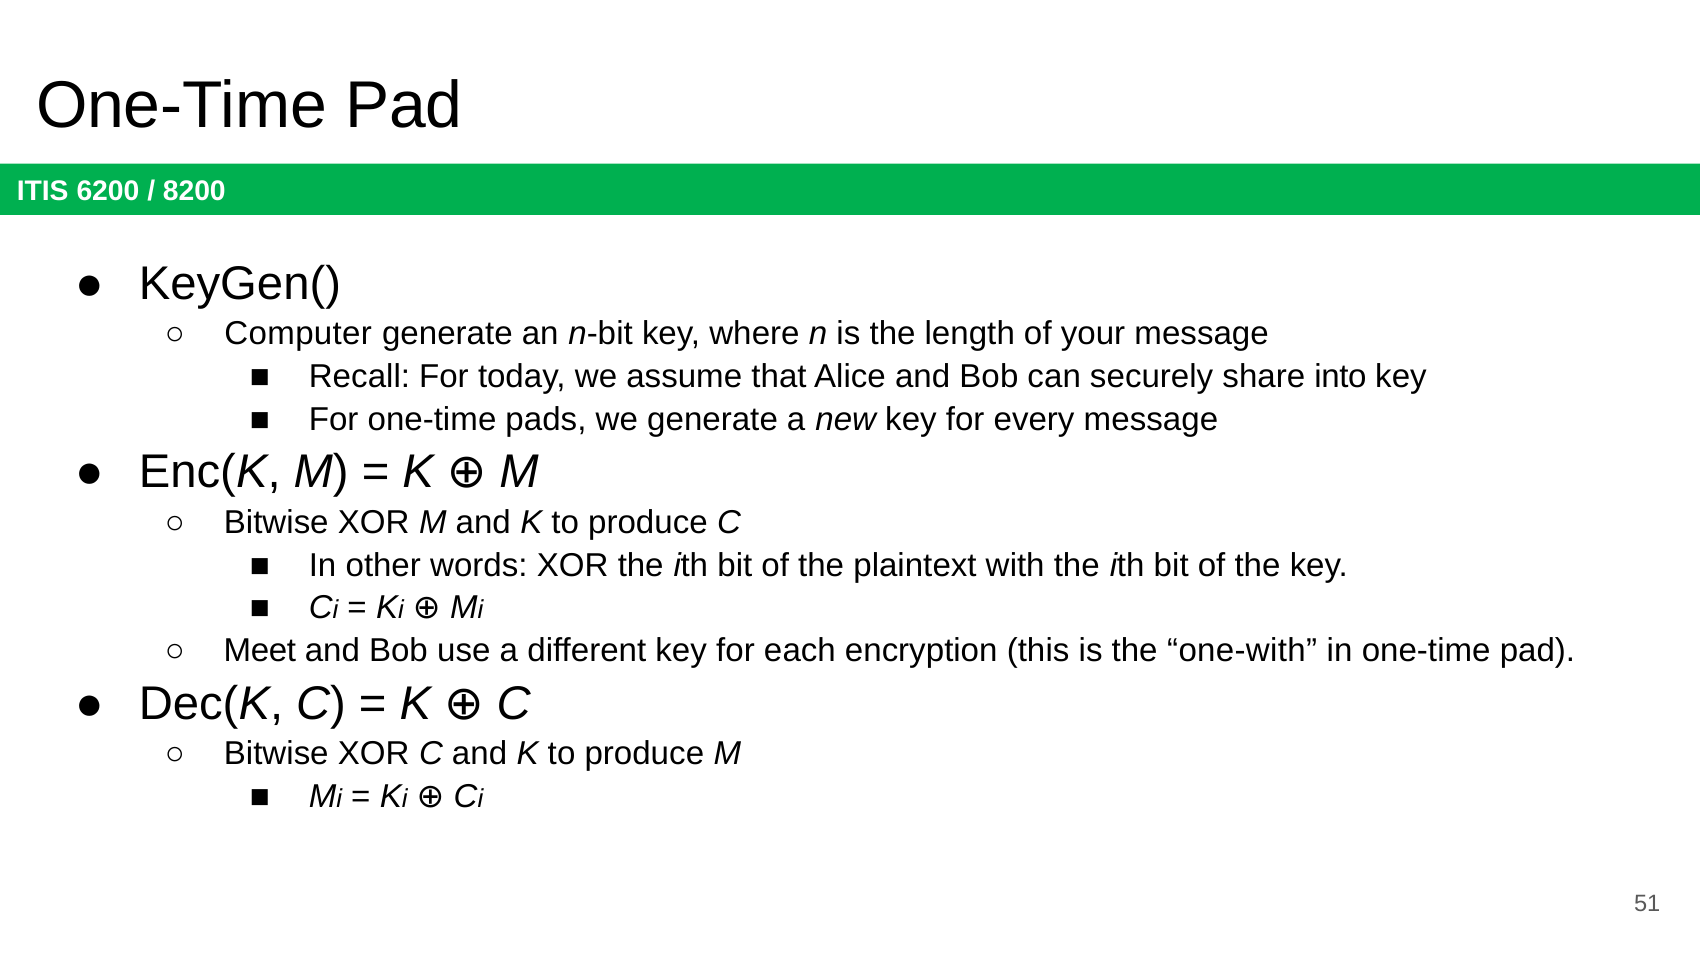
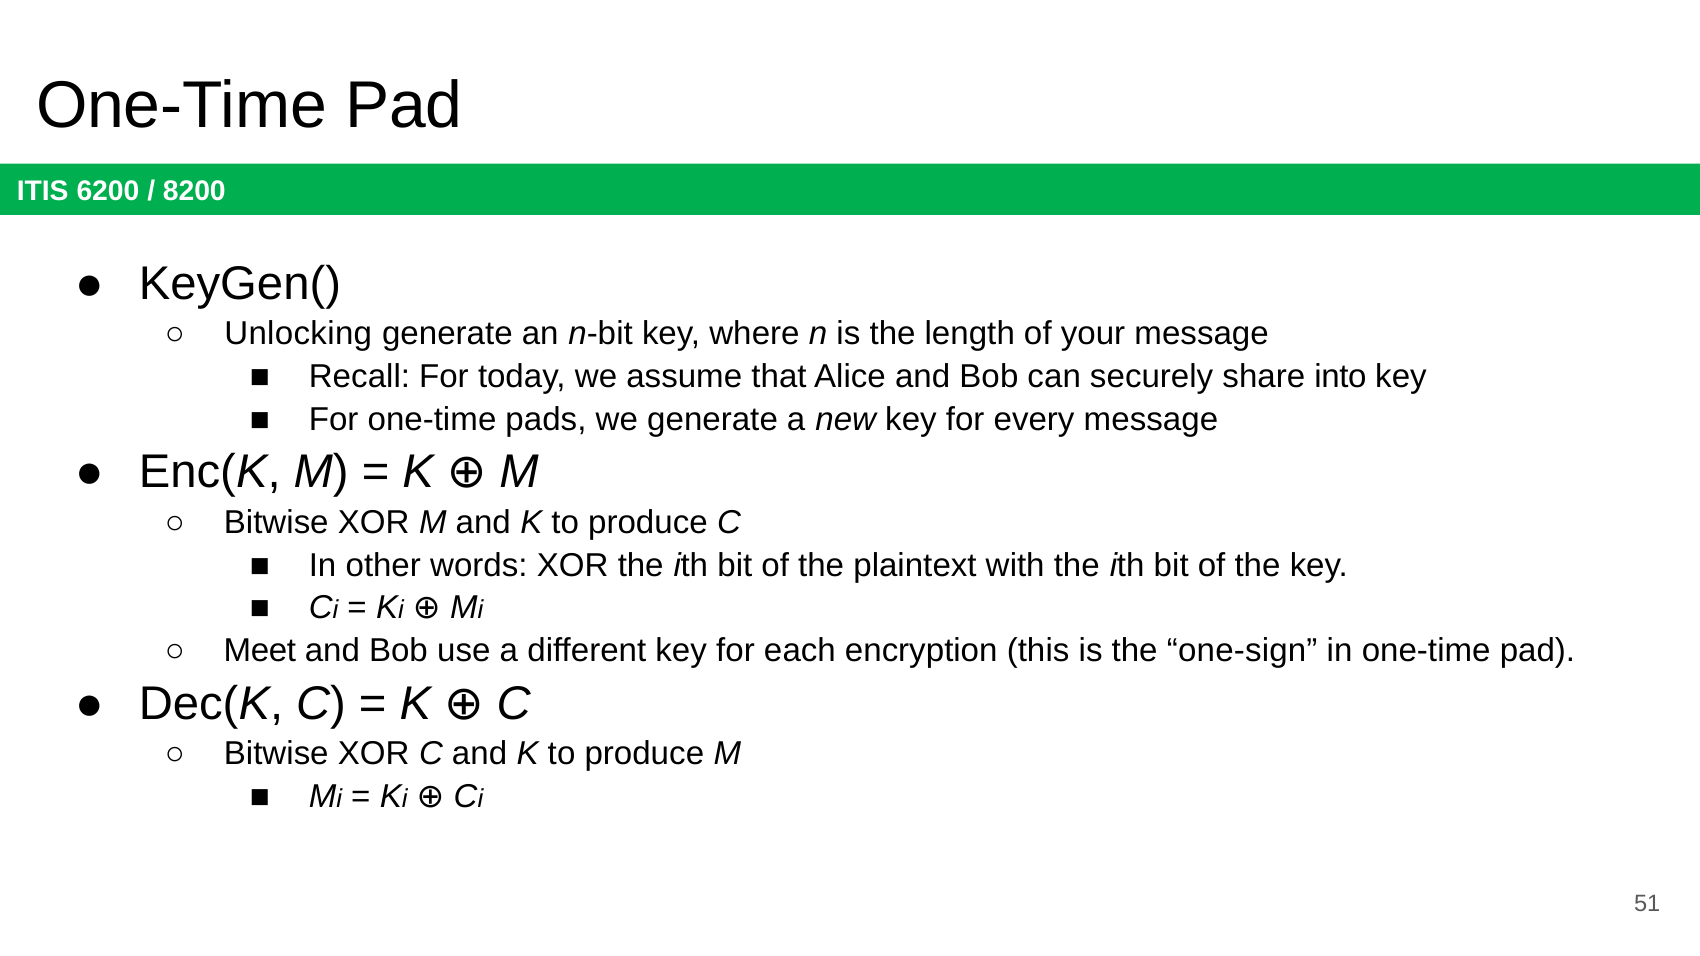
Computer: Computer -> Unlocking (298, 334)
one-with: one-with -> one-sign (1242, 651)
